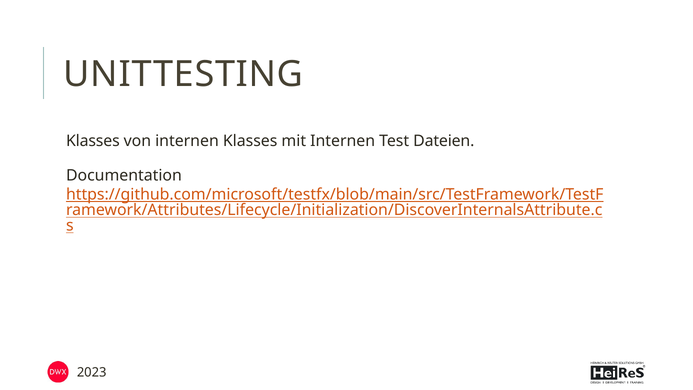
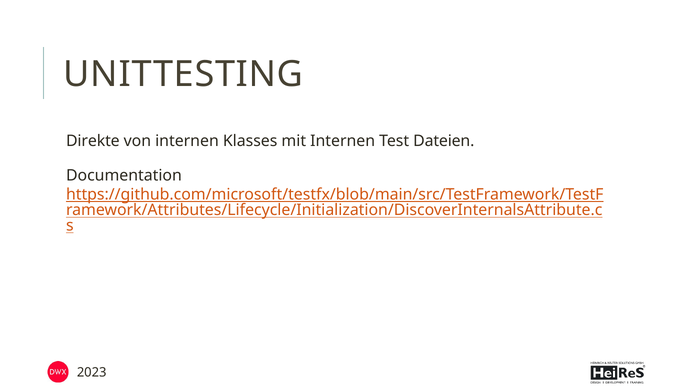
Klasses: Klasses -> Direkte (93, 141)
